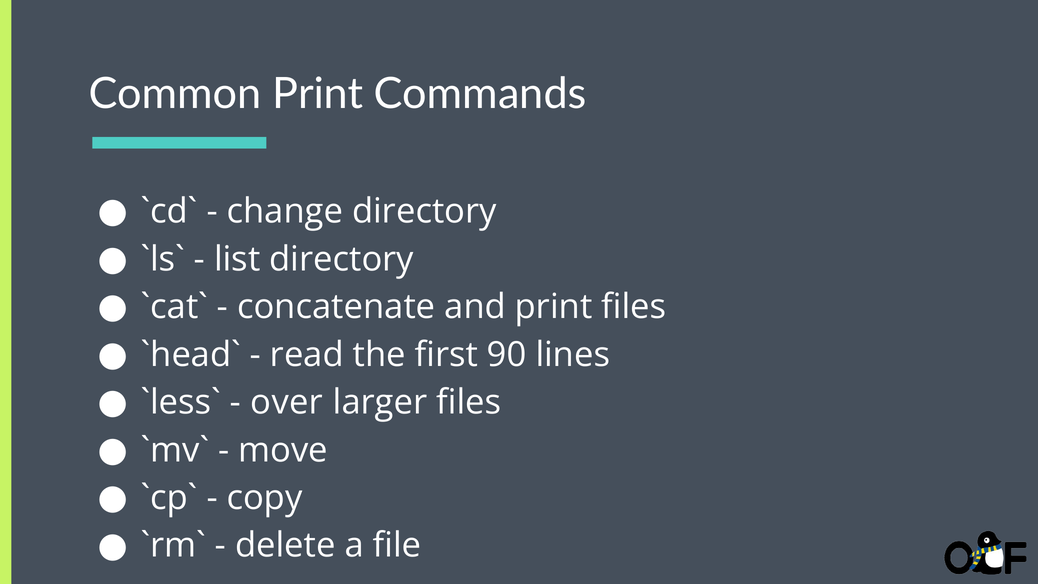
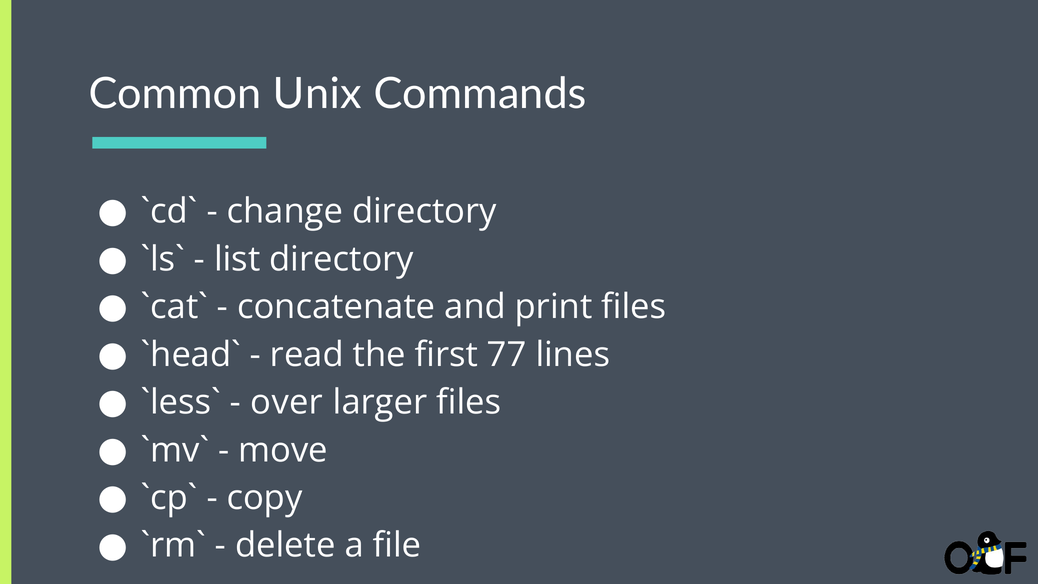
Common Print: Print -> Unix (317, 94)
90: 90 -> 77 (507, 355)
